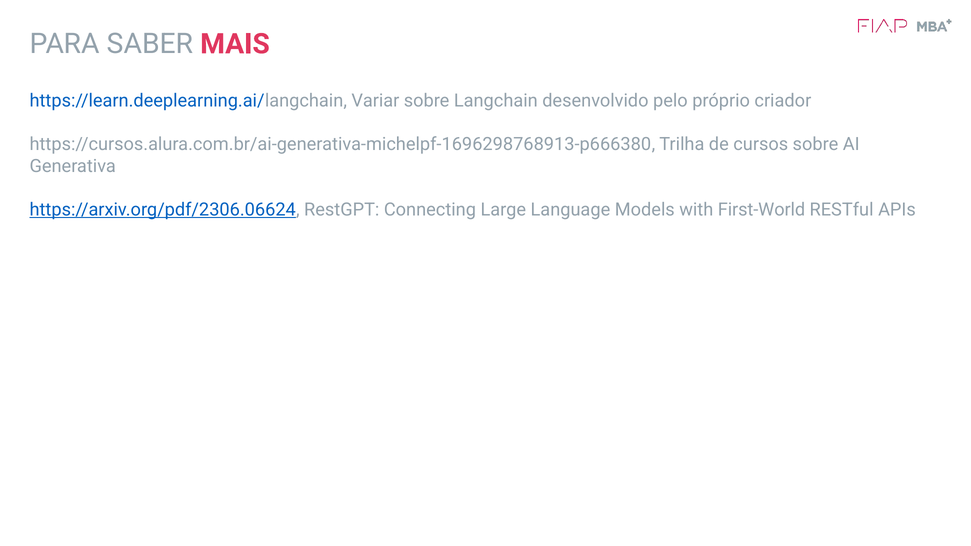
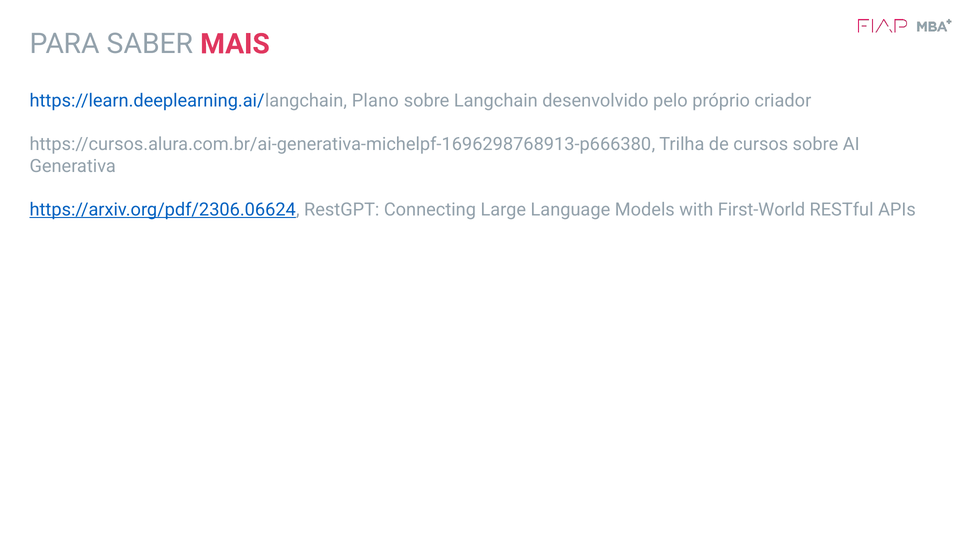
Variar: Variar -> Plano (375, 101)
